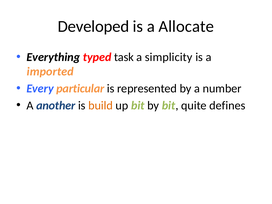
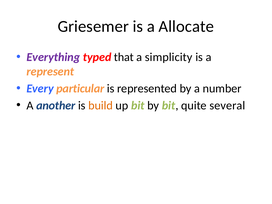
Developed: Developed -> Griesemer (93, 26)
Everything colour: black -> purple (53, 57)
task: task -> that (124, 57)
imported: imported -> represent (50, 72)
defines: defines -> several (227, 105)
